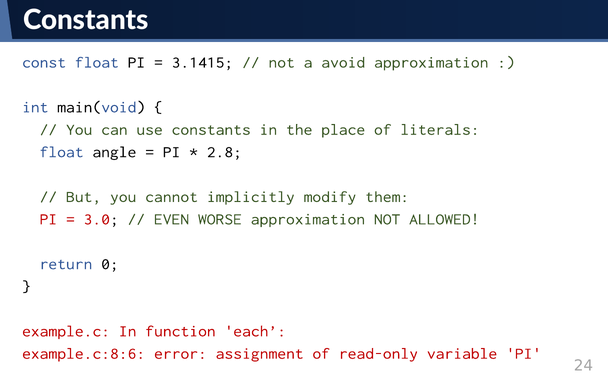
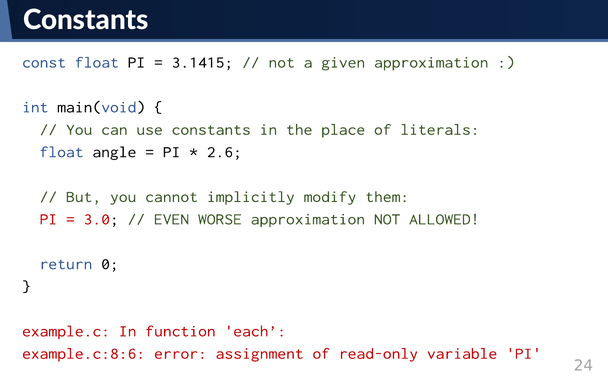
avoid: avoid -> given (343, 62)
2.8: 2.8 -> 2.6 (224, 152)
